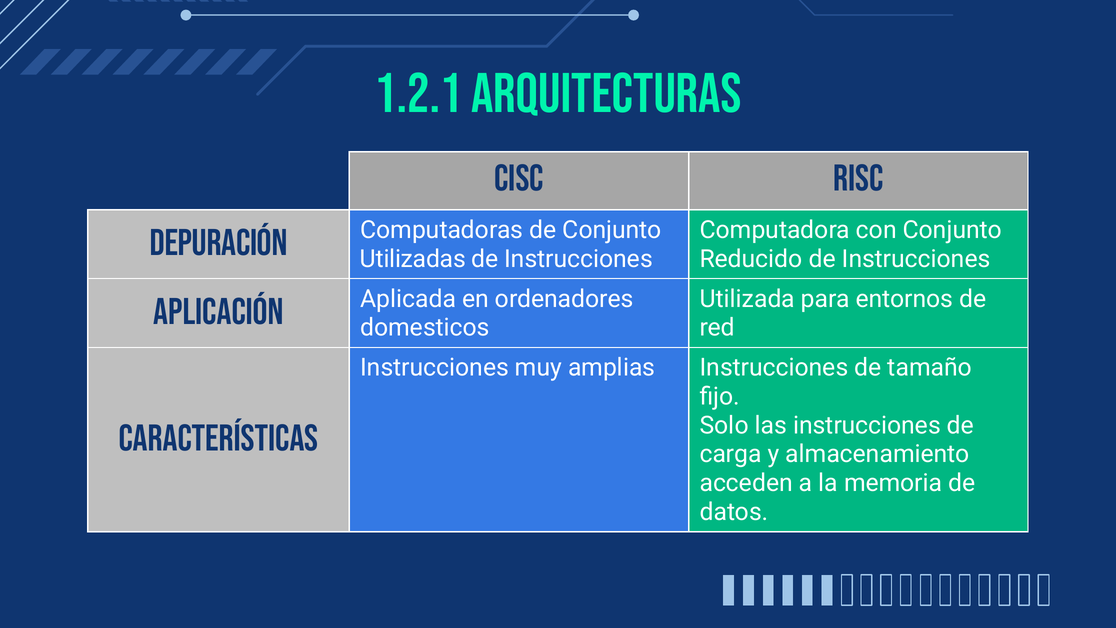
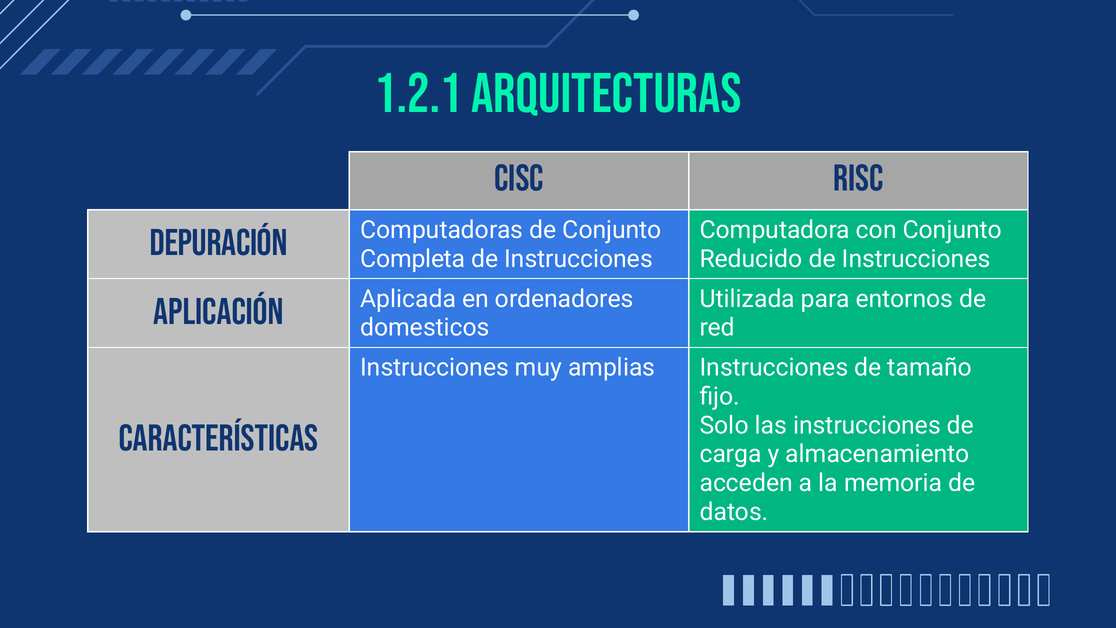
Utilizadas: Utilizadas -> Completa (413, 259)
